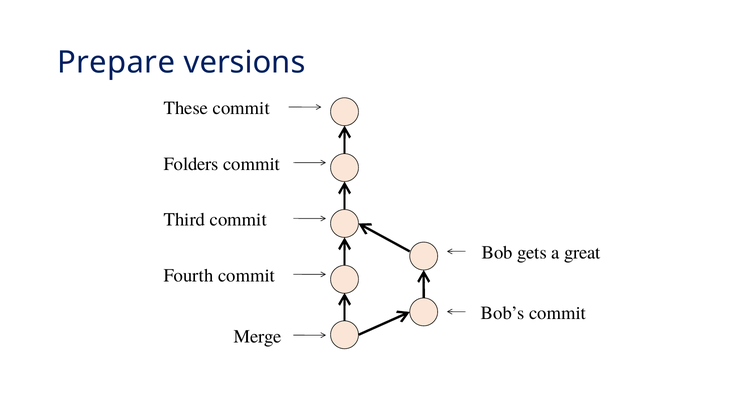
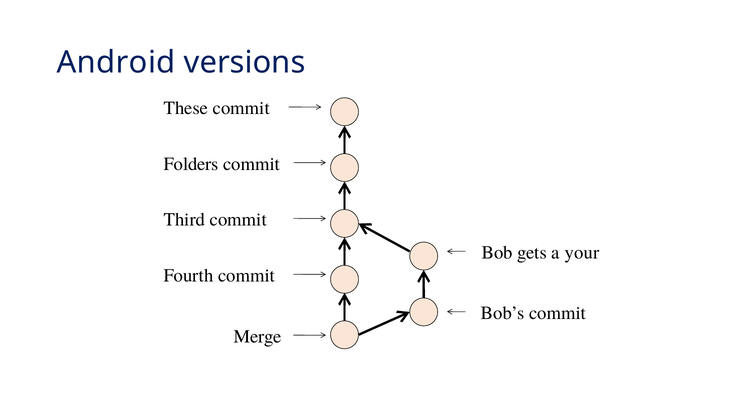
Prepare: Prepare -> Android (116, 63)
great: great -> your (582, 253)
